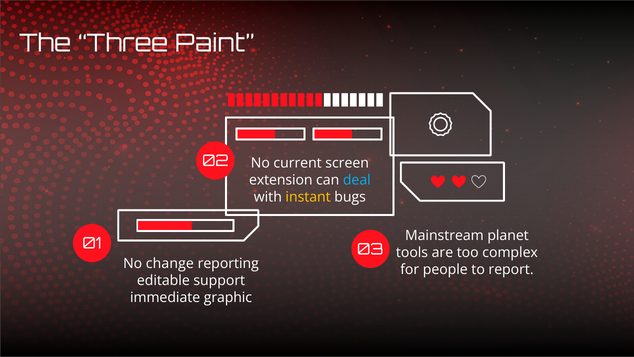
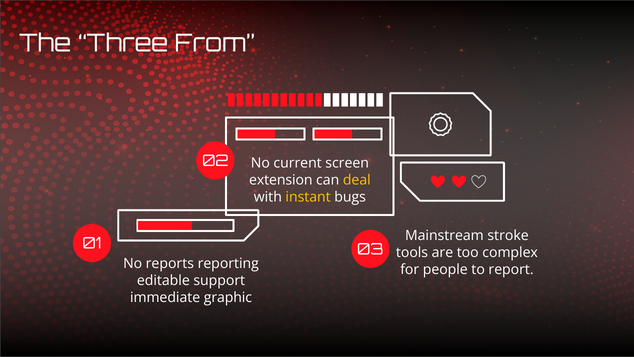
Paint: Paint -> From (215, 43)
deal colour: light blue -> yellow (357, 180)
planet: planet -> stroke (508, 235)
change: change -> reports (170, 264)
